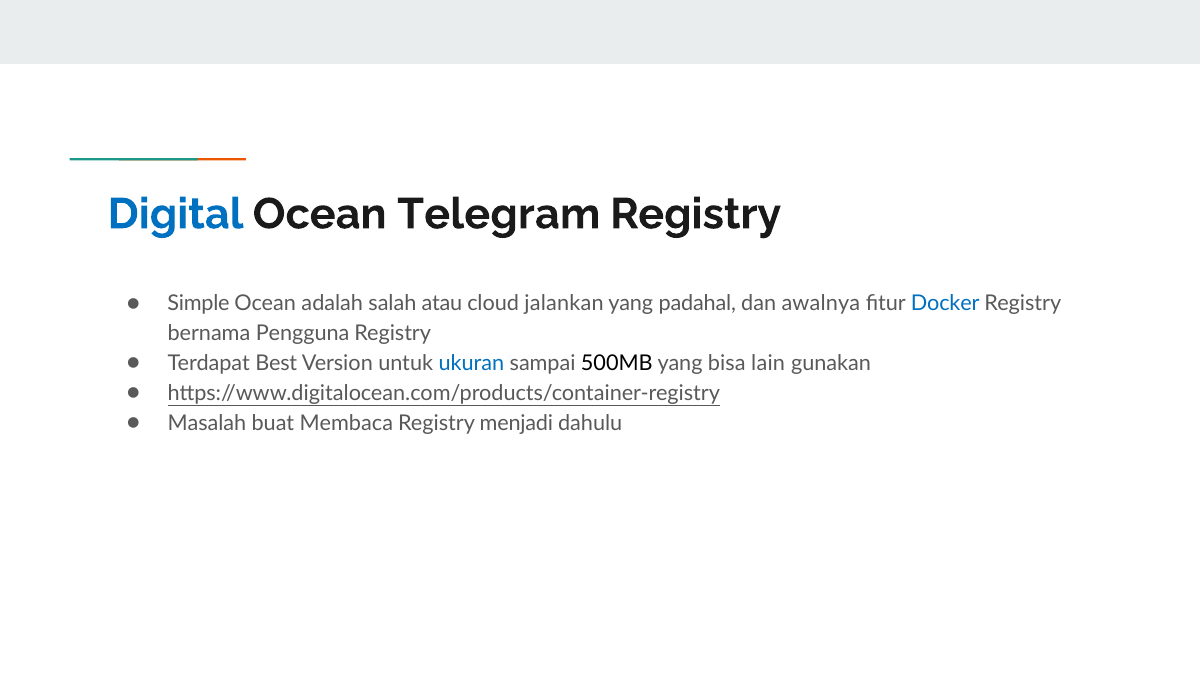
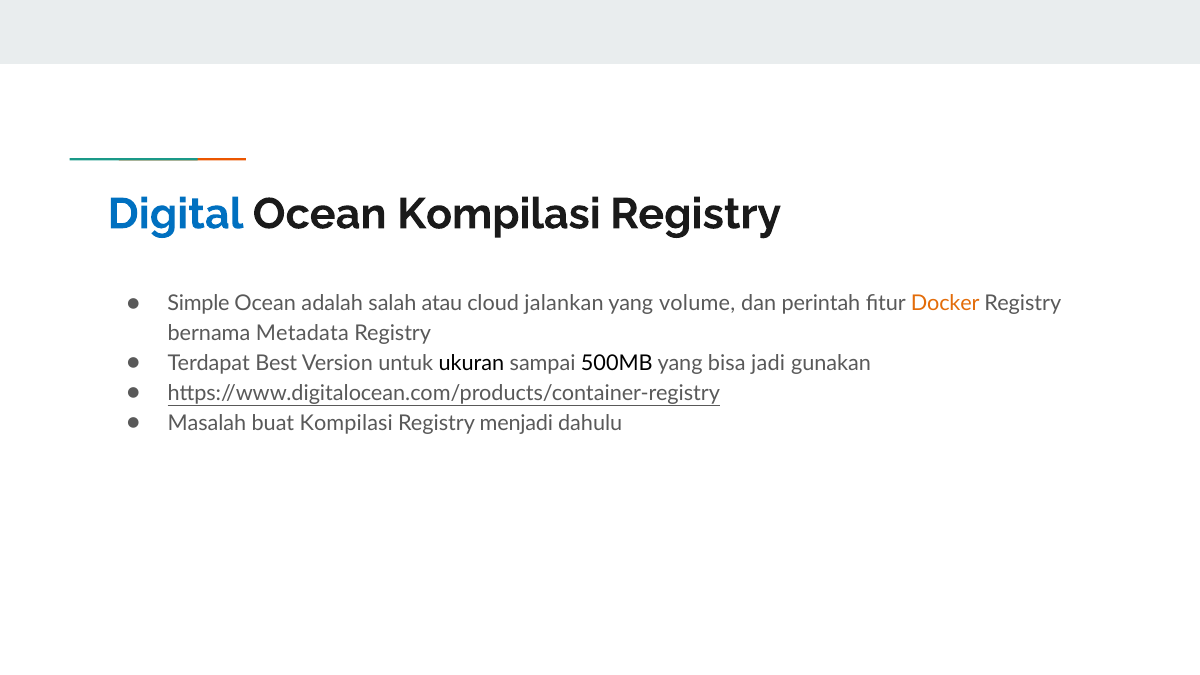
Ocean Telegram: Telegram -> Kompilasi (499, 214)
padahal: padahal -> volume (697, 303)
awalnya: awalnya -> perintah (821, 303)
Docker colour: blue -> orange (945, 303)
Pengguna: Pengguna -> Metadata (302, 333)
ukuran colour: blue -> black (471, 363)
lain: lain -> jadi (768, 363)
buat Membaca: Membaca -> Kompilasi (346, 423)
